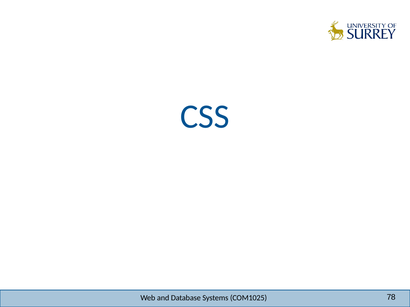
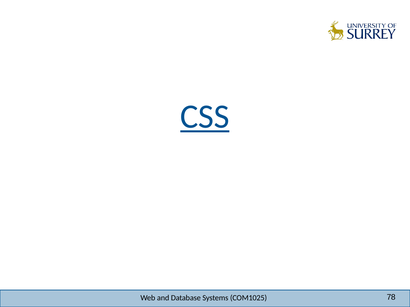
CSS underline: none -> present (205, 117)
